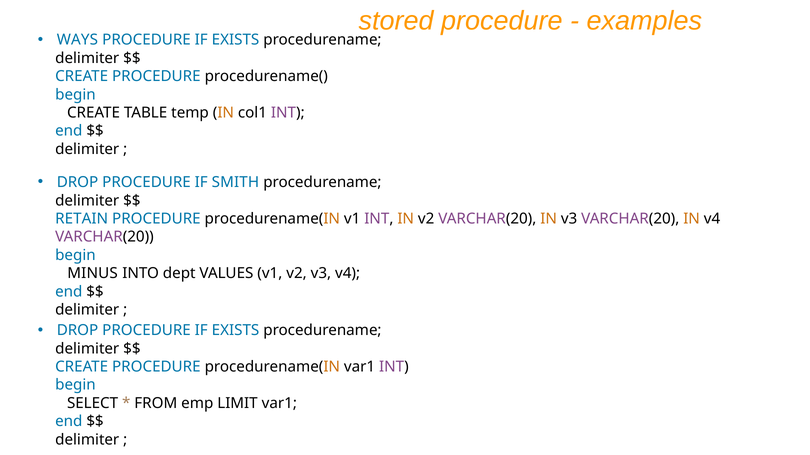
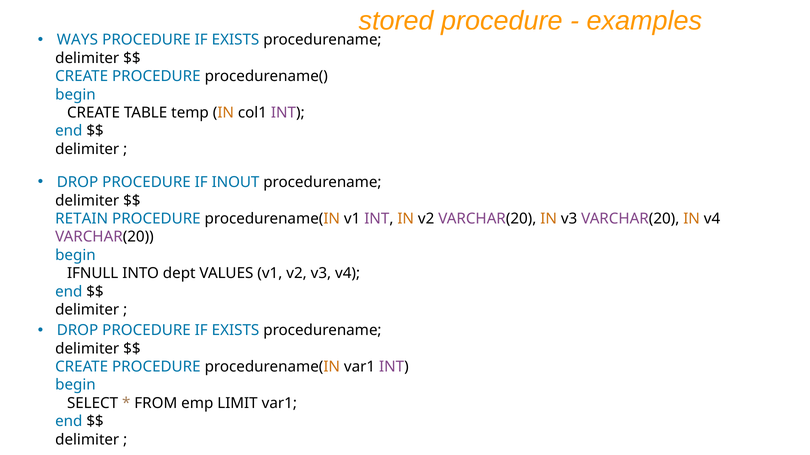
SMITH: SMITH -> INOUT (236, 183)
MINUS: MINUS -> IFNULL (93, 274)
